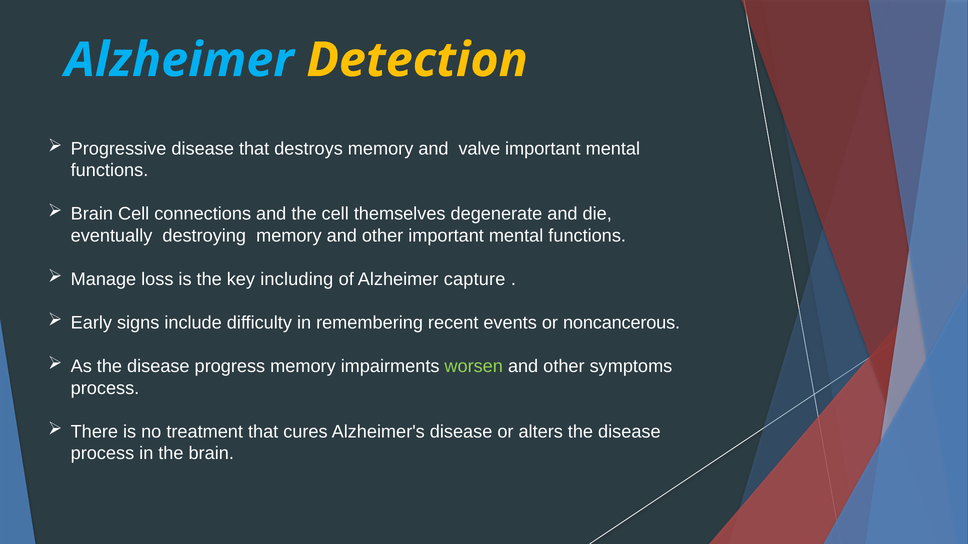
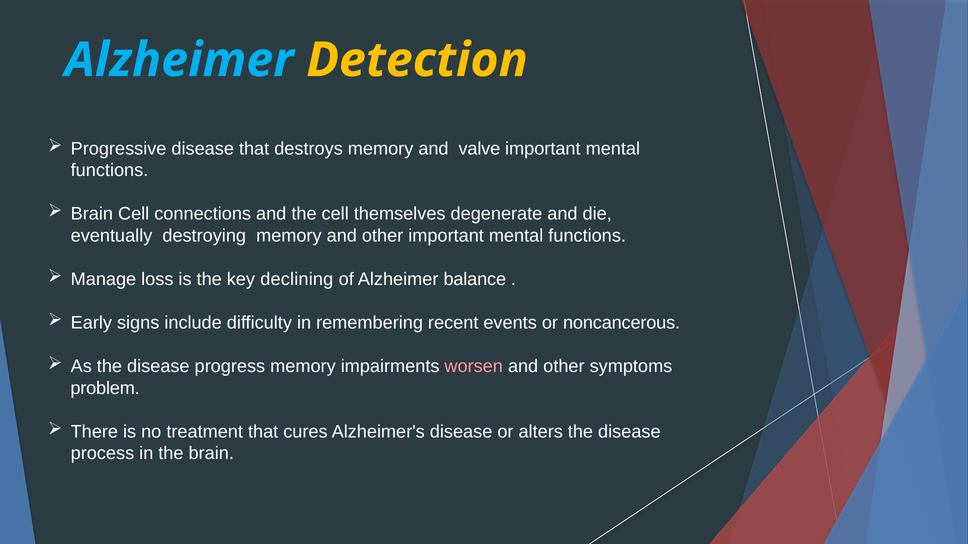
including: including -> declining (297, 279)
capture: capture -> balance (475, 279)
worsen colour: light green -> pink (474, 367)
process: process -> problem (105, 388)
